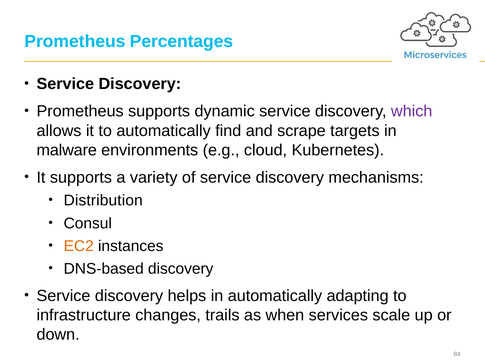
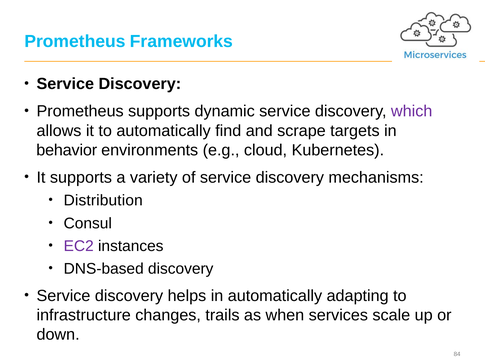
Percentages: Percentages -> Frameworks (181, 41)
malware: malware -> behavior (67, 150)
EC2 colour: orange -> purple (79, 247)
